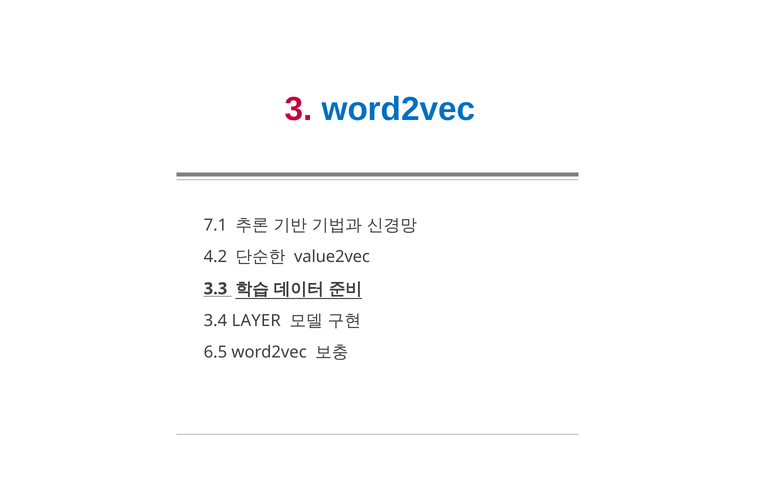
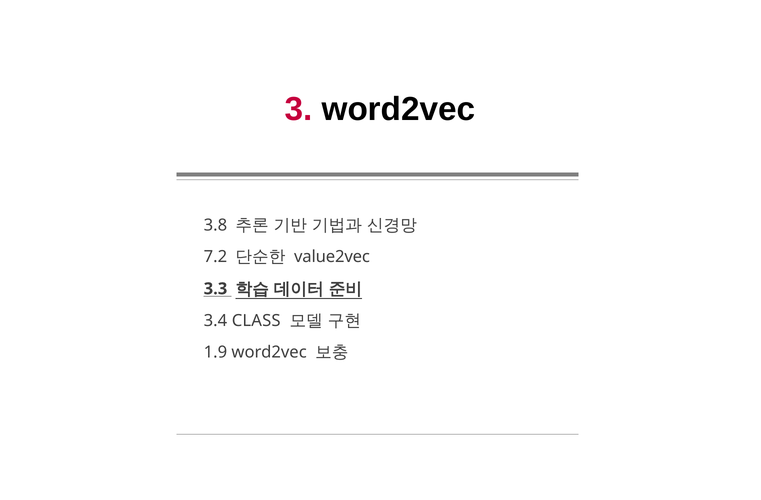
word2vec colour: blue -> black (398, 109)
7.1: 7.1 -> 3.8 (215, 225)
4.2: 4.2 -> 7.2 (215, 257)
LAYER: LAYER -> CLASS (256, 321)
6.5: 6.5 -> 1.9 (215, 352)
